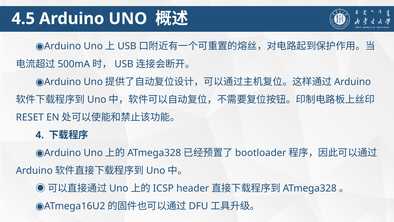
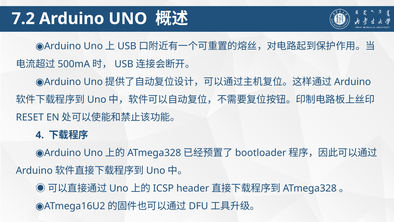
4.5: 4.5 -> 7.2 (23, 19)
